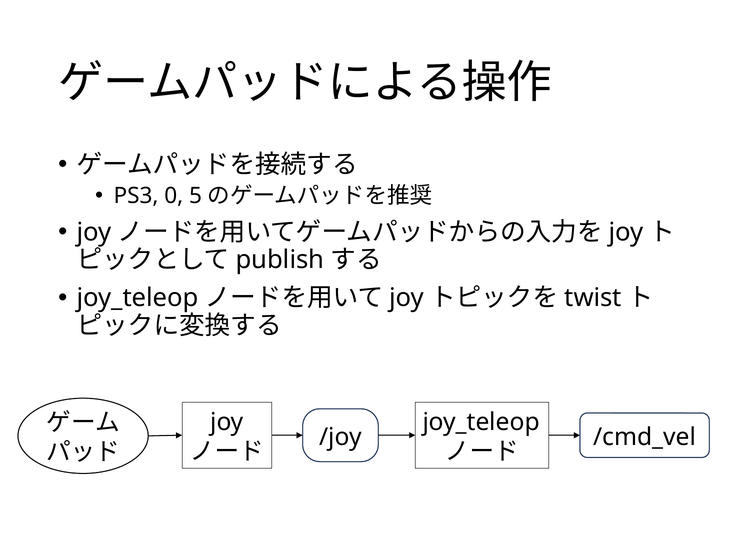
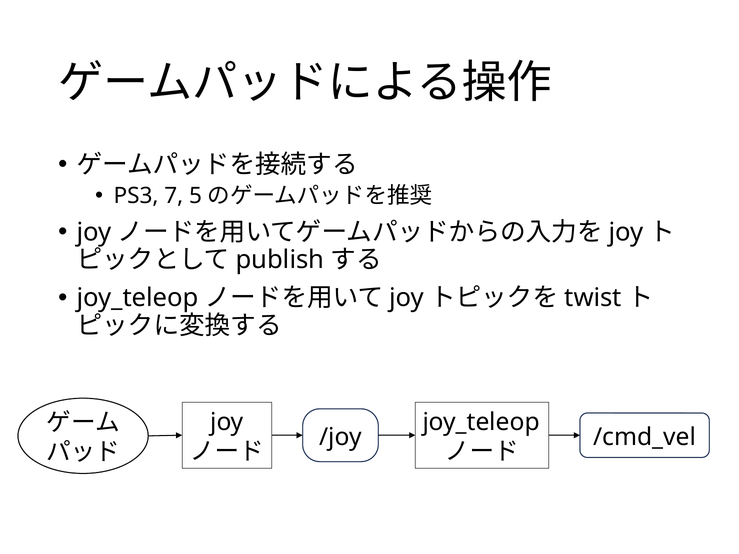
0: 0 -> 7 (174, 196)
